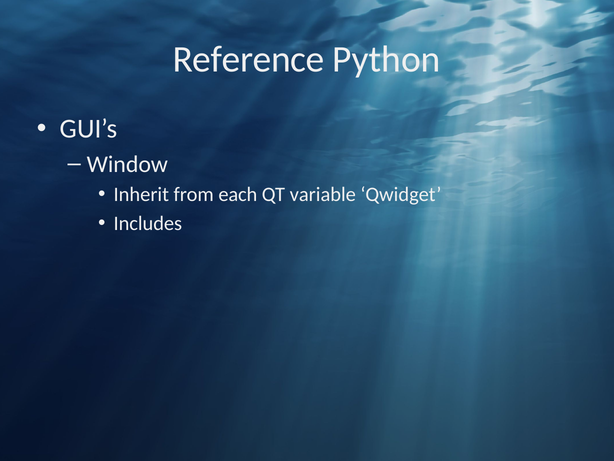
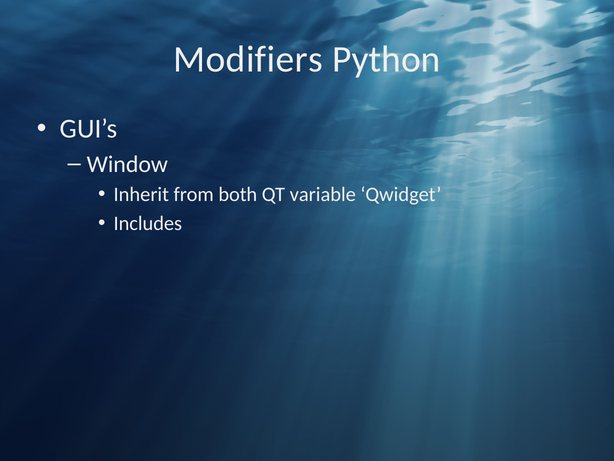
Reference: Reference -> Modifiers (248, 59)
each: each -> both (238, 194)
